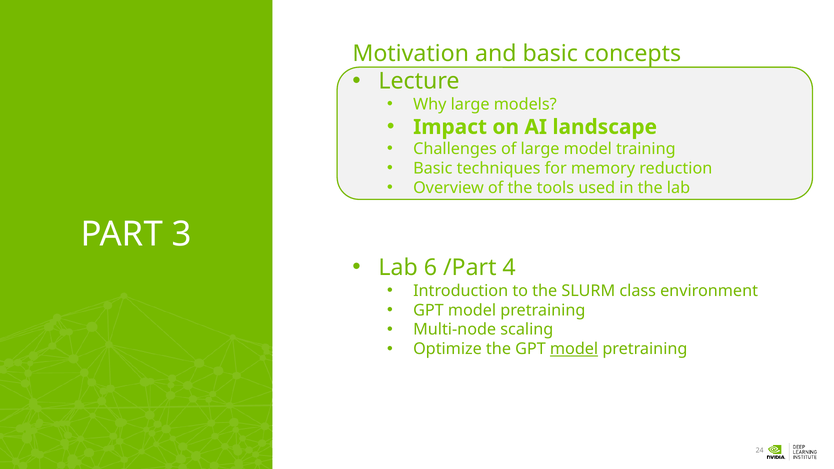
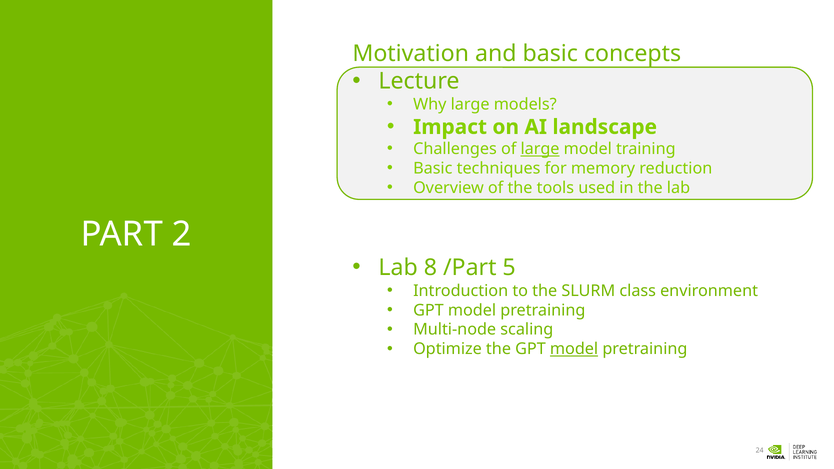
large underline: none -> present (540, 149)
3: 3 -> 2 (182, 234)
6: 6 -> 8 (430, 268)
4: 4 -> 5 (509, 268)
